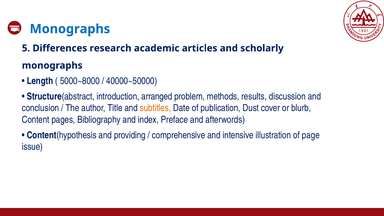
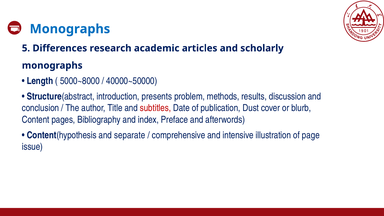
arranged: arranged -> presents (157, 97)
subtitles colour: orange -> red (155, 108)
providing: providing -> separate (130, 135)
